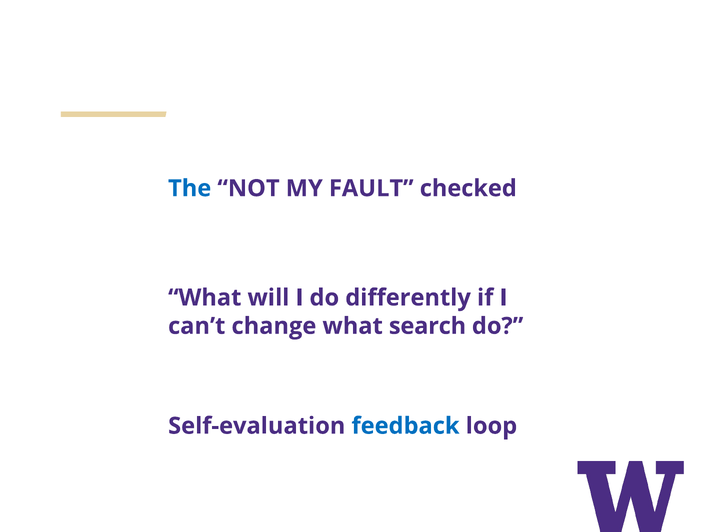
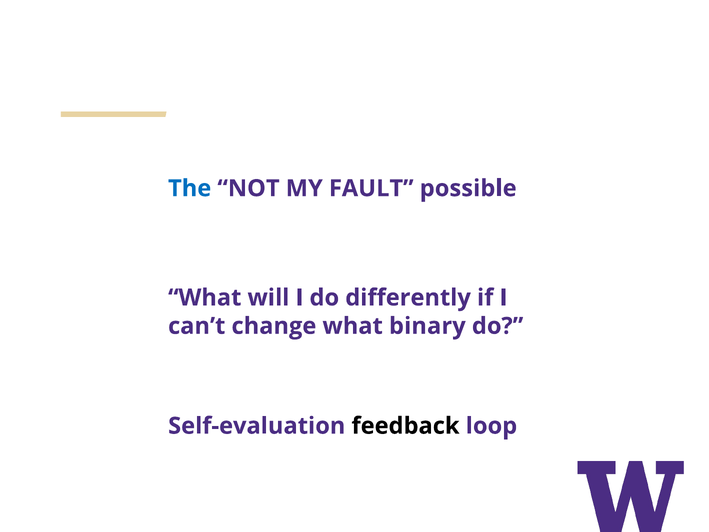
checked: checked -> possible (468, 188)
search: search -> binary (427, 326)
feedback colour: blue -> black (406, 426)
